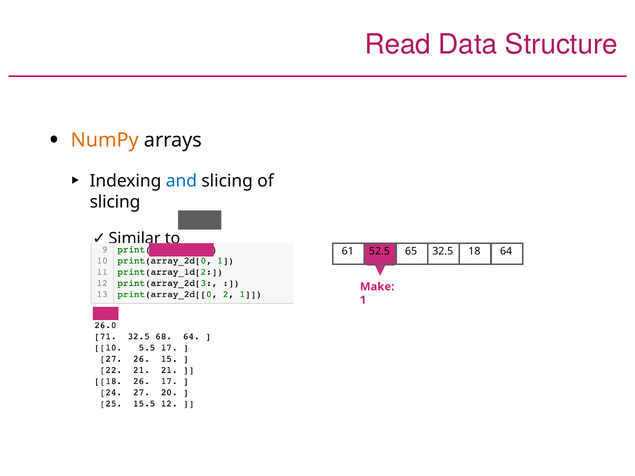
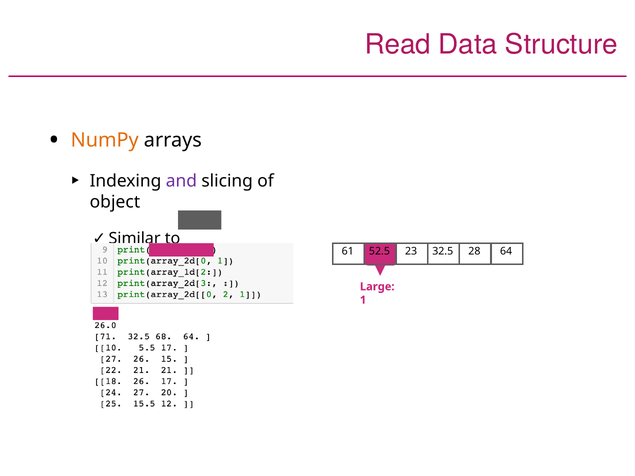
and colour: blue -> purple (181, 181)
slicing: slicing -> object (115, 202)
65: 65 -> 23 (411, 251)
18: 18 -> 28 (474, 251)
Make: Make -> Large (377, 287)
